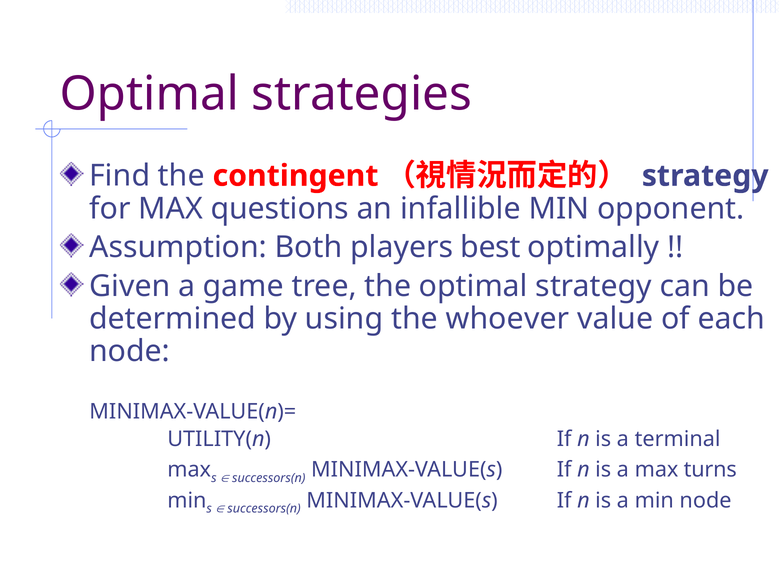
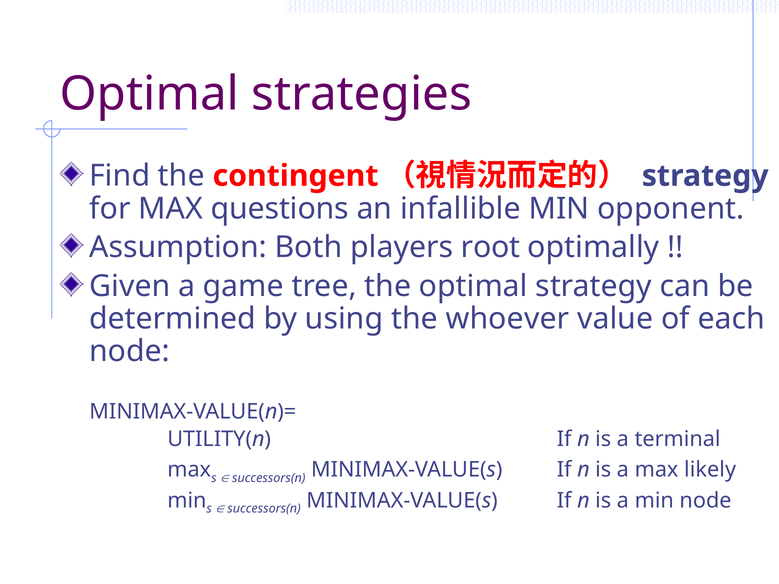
best: best -> root (490, 247)
turns: turns -> likely (710, 470)
